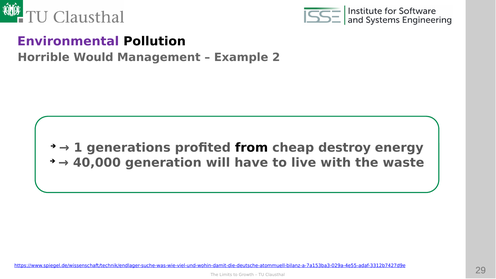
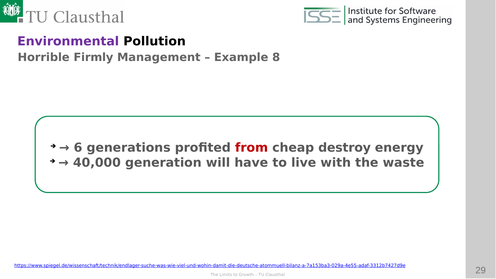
Would: Would -> Firmly (93, 57)
2: 2 -> 8 (276, 57)
1: 1 -> 6 (78, 148)
from colour: black -> red (252, 148)
